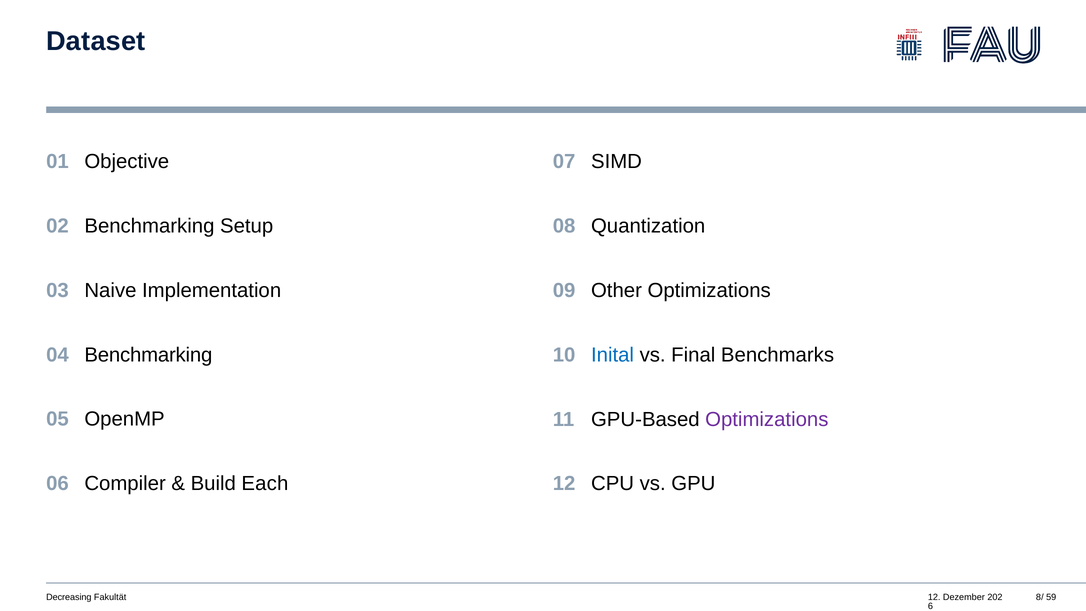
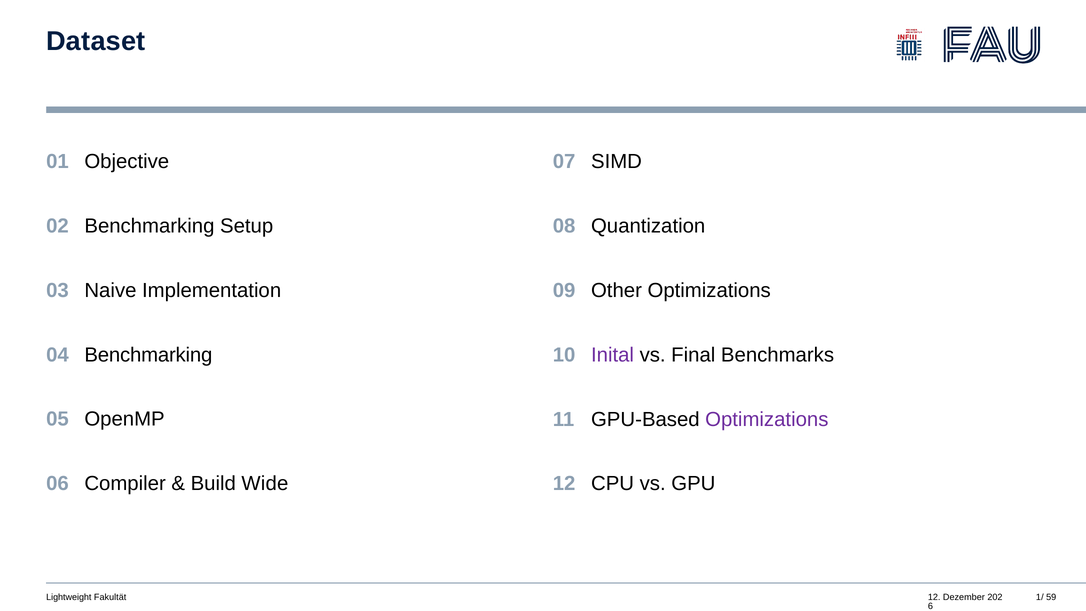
Inital colour: blue -> purple (613, 355)
Each: Each -> Wide (265, 484)
Decreasing: Decreasing -> Lightweight (69, 597)
8: 8 -> 1 (1038, 597)
